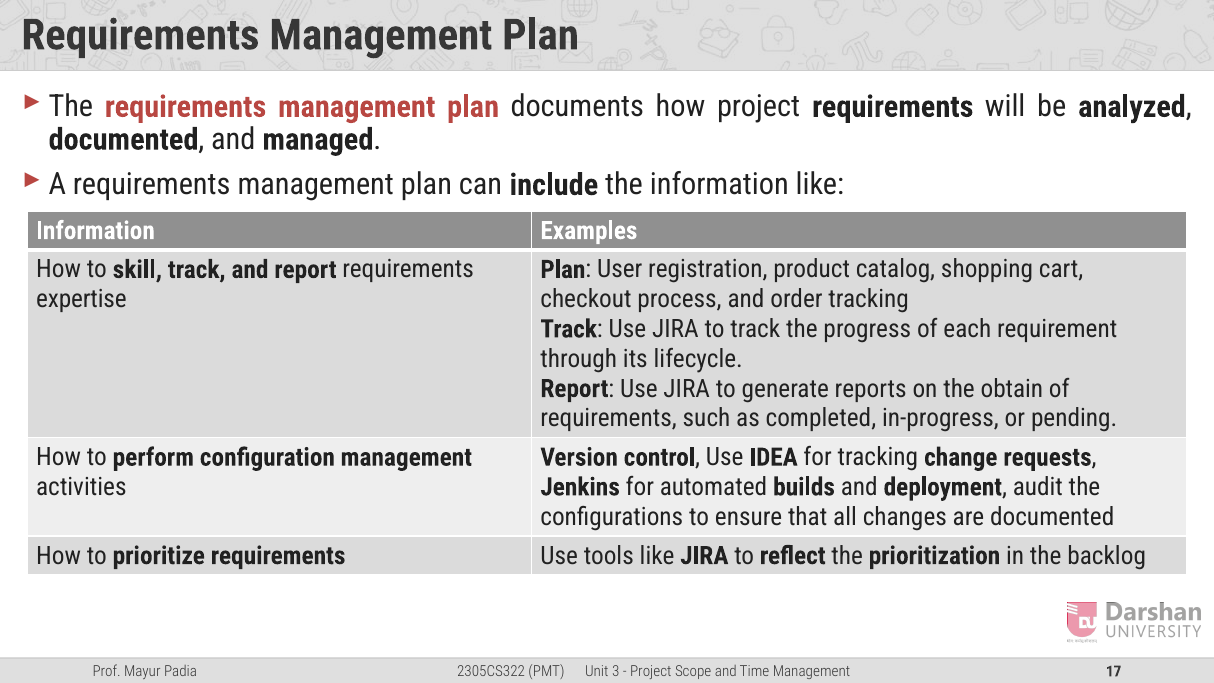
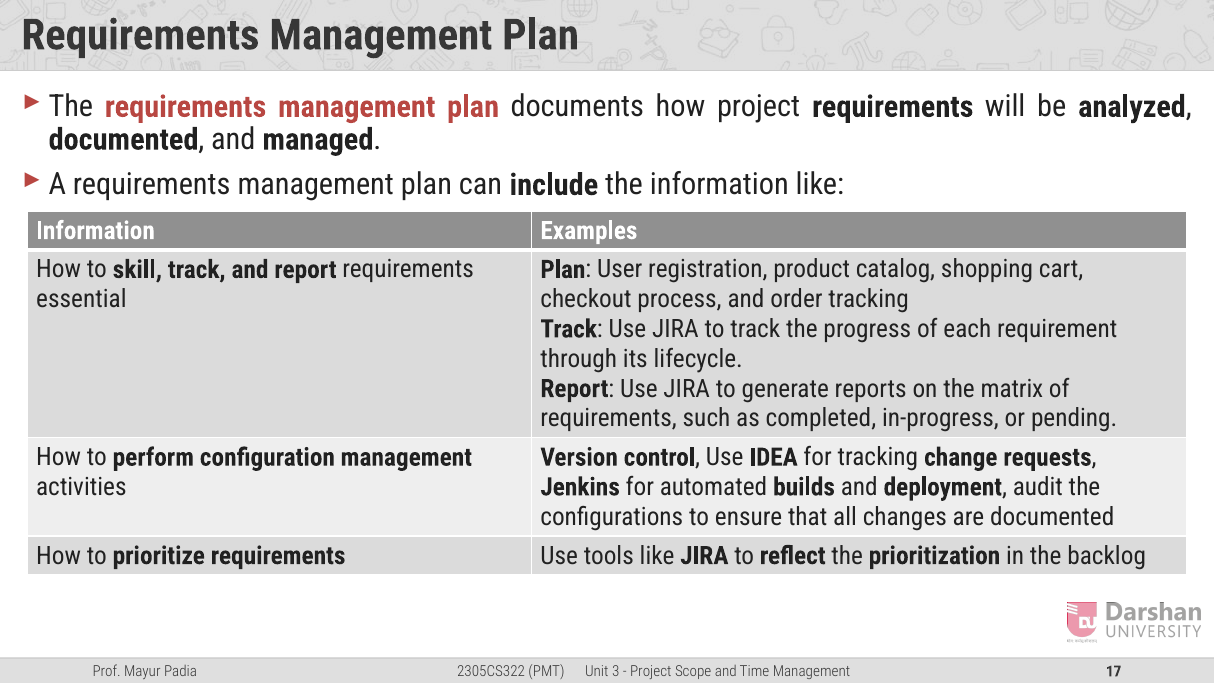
expertise: expertise -> essential (81, 299)
obtain: obtain -> matrix (1012, 389)
